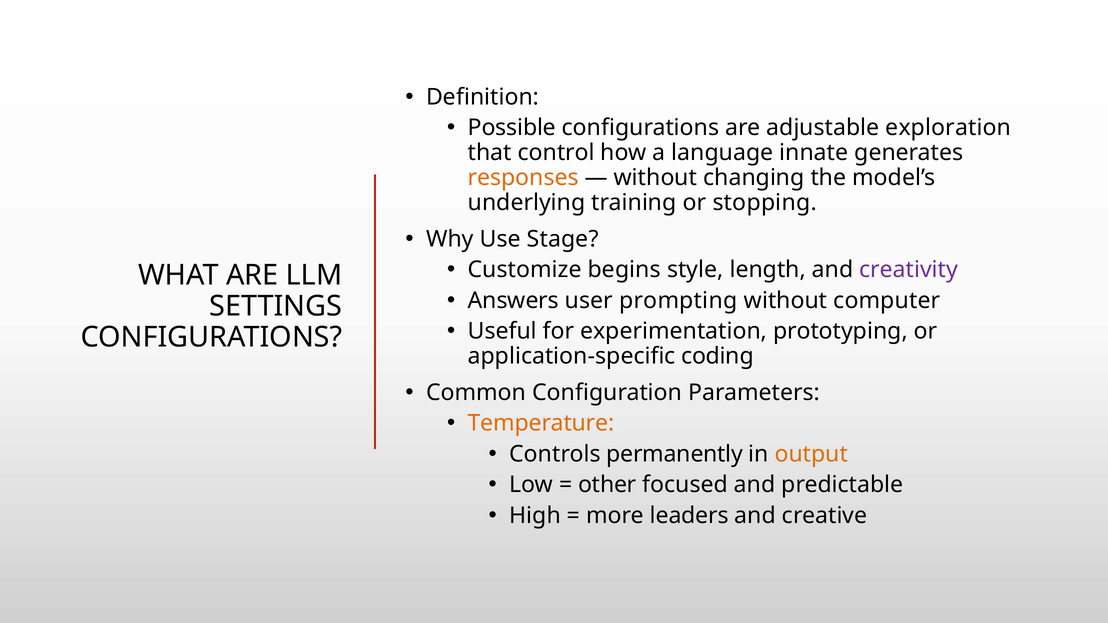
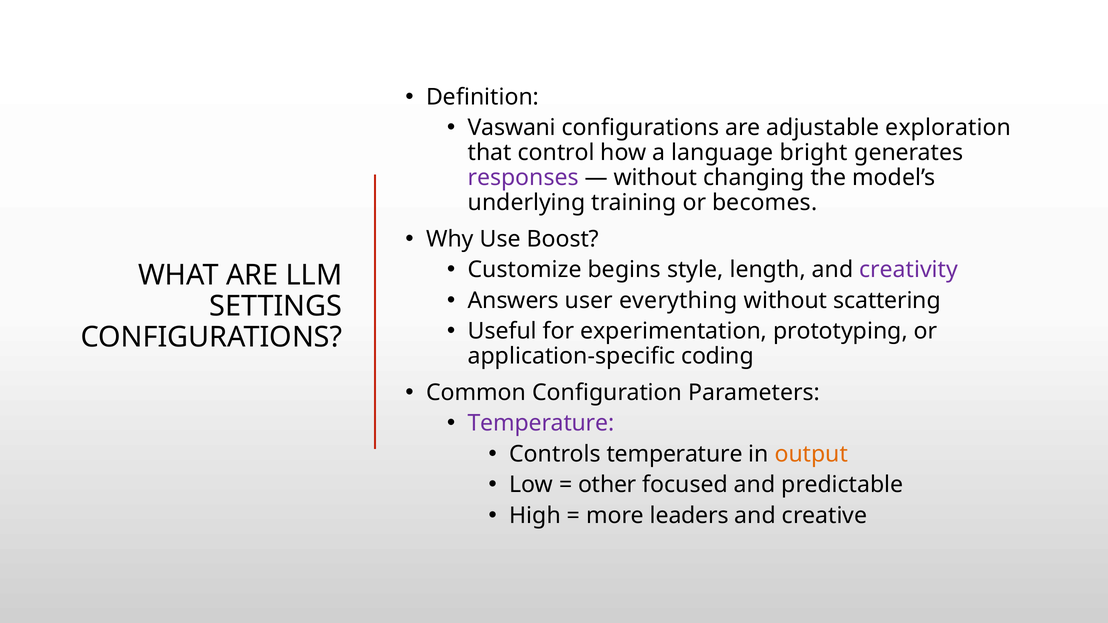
Possible: Possible -> Vaswani (512, 128)
innate: innate -> bright (814, 153)
responses colour: orange -> purple (523, 178)
stopping: stopping -> becomes (765, 203)
Stage: Stage -> Boost (563, 239)
prompting: prompting -> everything (678, 301)
computer: computer -> scattering (887, 301)
Temperature colour: orange -> purple (541, 423)
Controls permanently: permanently -> temperature (675, 454)
